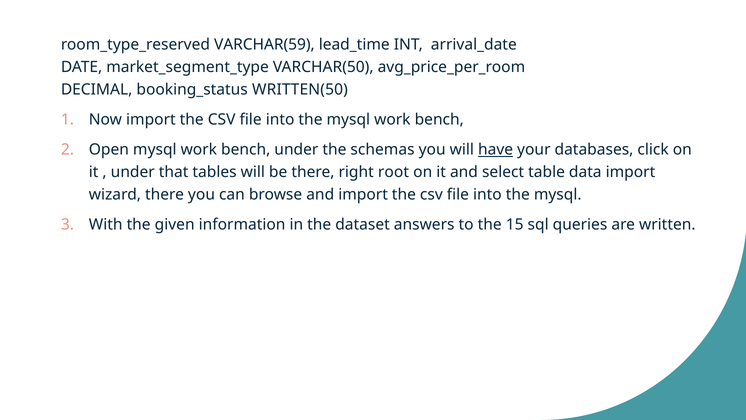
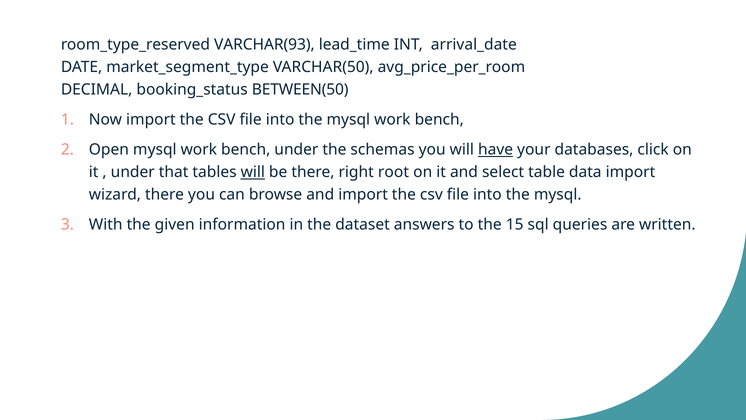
VARCHAR(59: VARCHAR(59 -> VARCHAR(93 (264, 44)
WRITTEN(50: WRITTEN(50 -> BETWEEN(50 (300, 89)
will underline: none -> present (253, 172)
